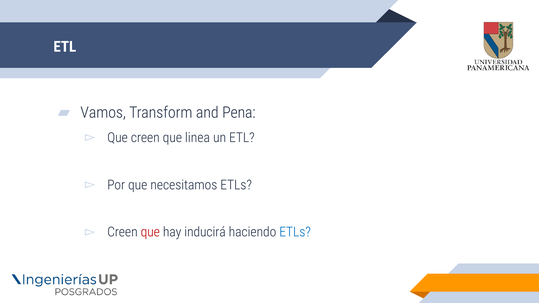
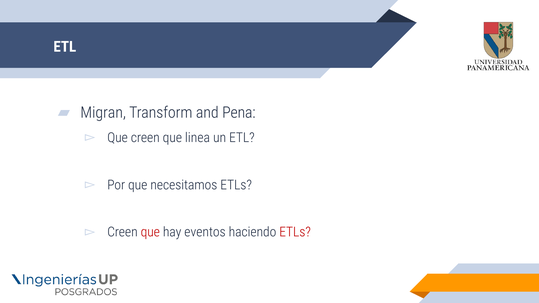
Vamos: Vamos -> Migran (103, 113)
inducirá: inducirá -> eventos (205, 232)
ETLs colour: blue -> red (295, 232)
